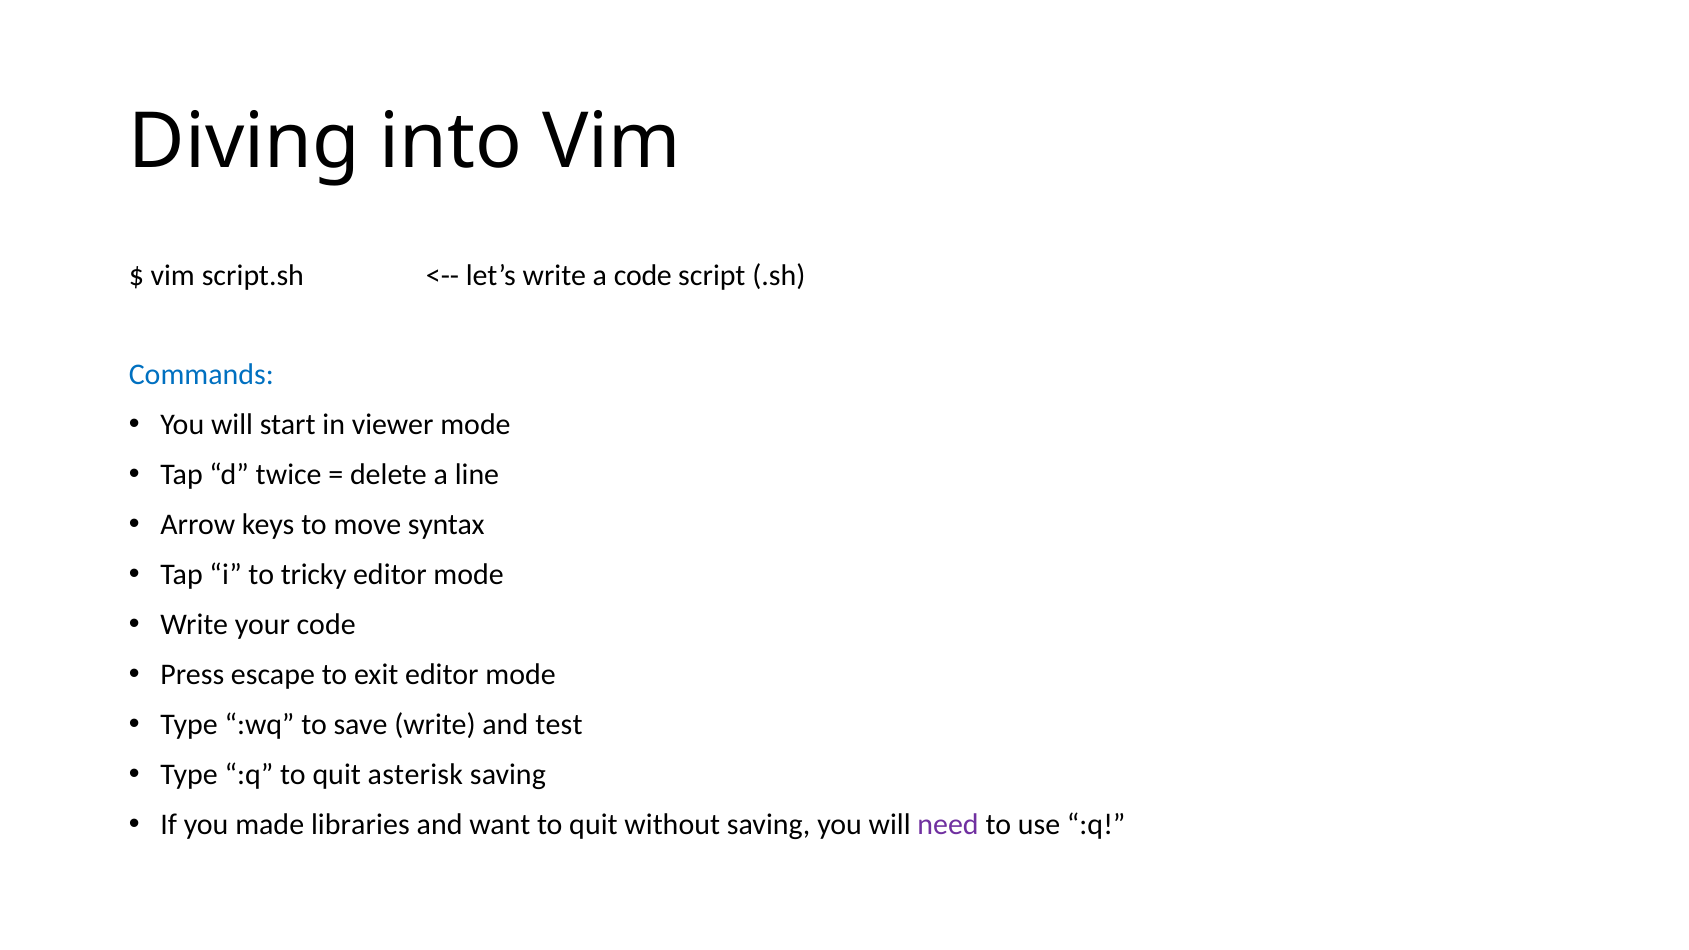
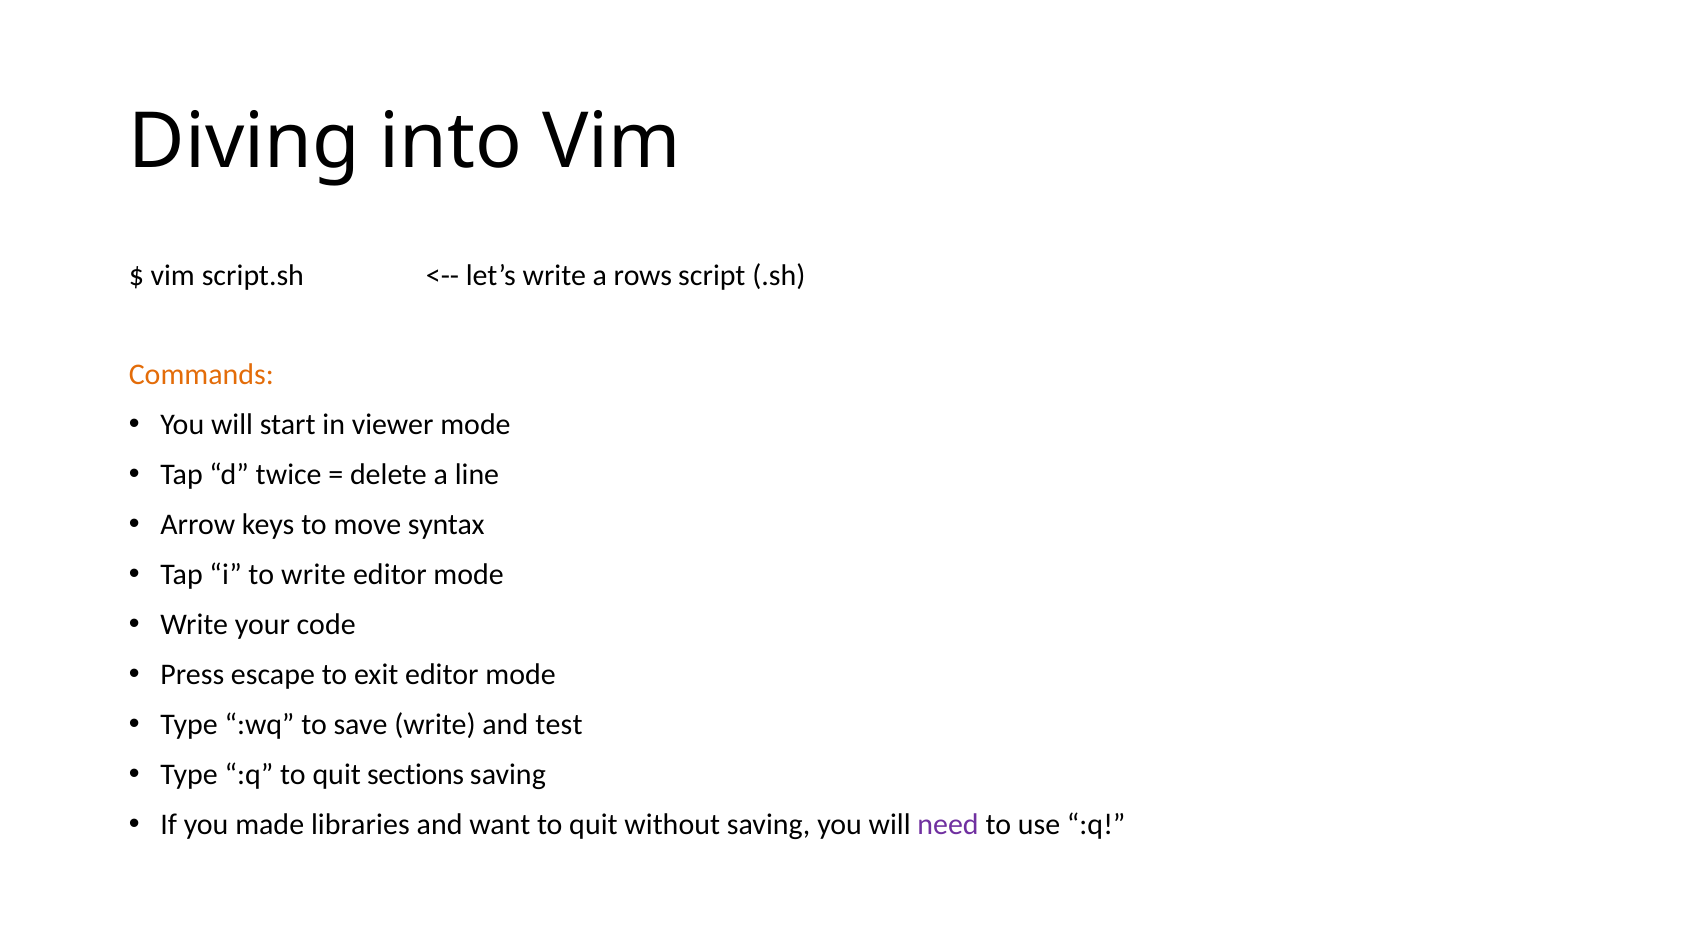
a code: code -> rows (643, 275)
Commands colour: blue -> orange (201, 375)
to tricky: tricky -> write (314, 575)
asterisk: asterisk -> sections (416, 774)
